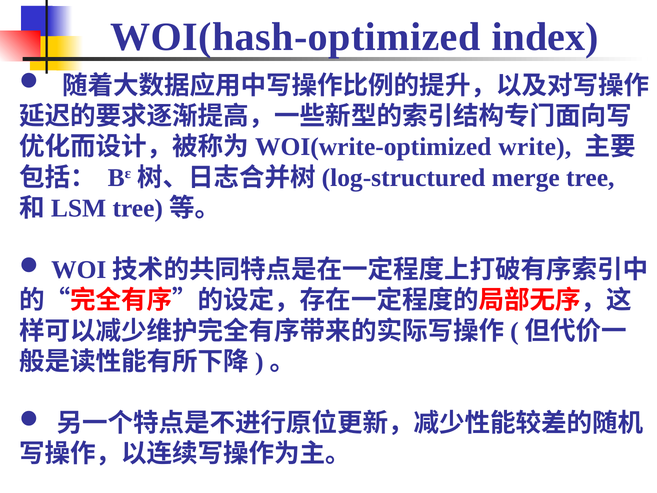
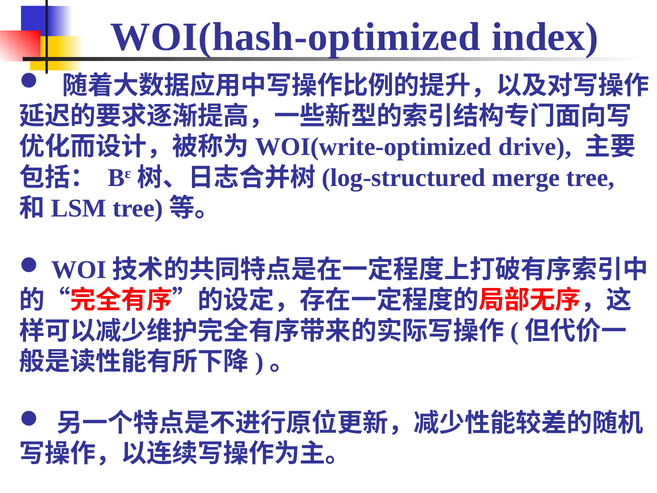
write: write -> drive (535, 147)
